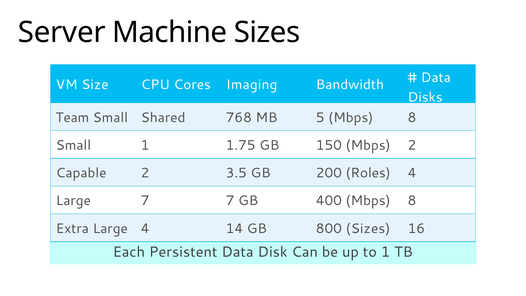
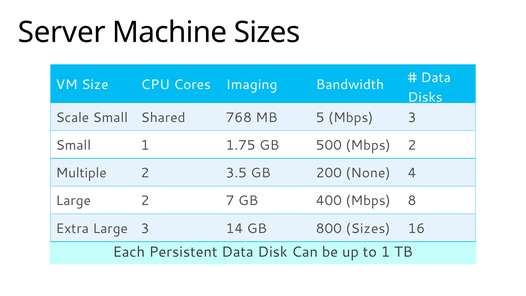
Team: Team -> Scale (72, 117)
5 Mbps 8: 8 -> 3 (412, 117)
150: 150 -> 500 (329, 145)
Capable: Capable -> Multiple (81, 173)
Roles: Roles -> None (368, 173)
Large 7: 7 -> 2 (145, 201)
Large 4: 4 -> 3 (145, 228)
